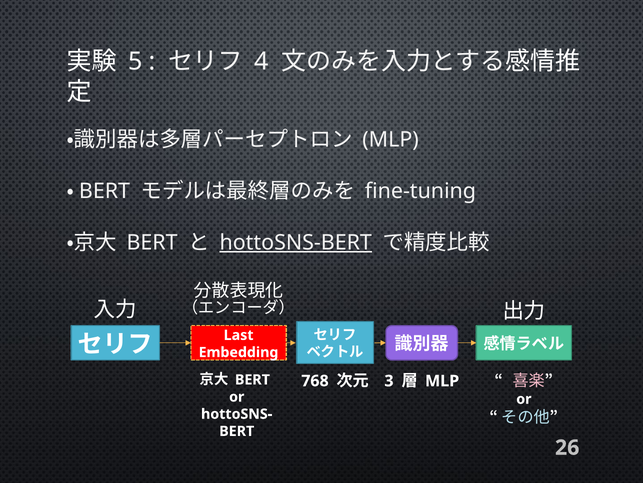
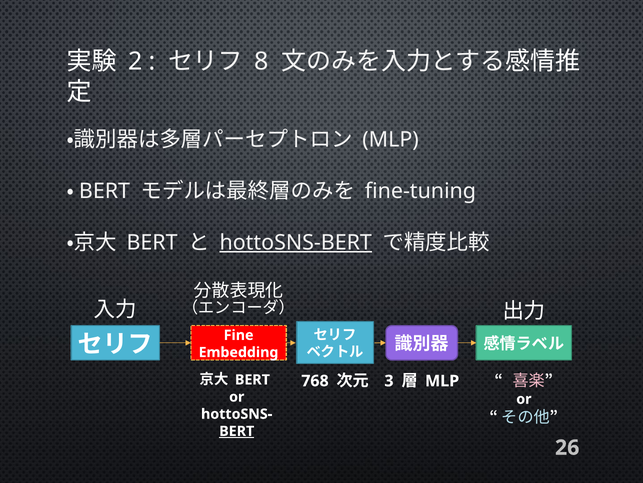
5: 5 -> 2 (135, 62)
4: 4 -> 8 (262, 62)
Last: Last -> Fine (239, 335)
BERT underline: none -> present (237, 431)
